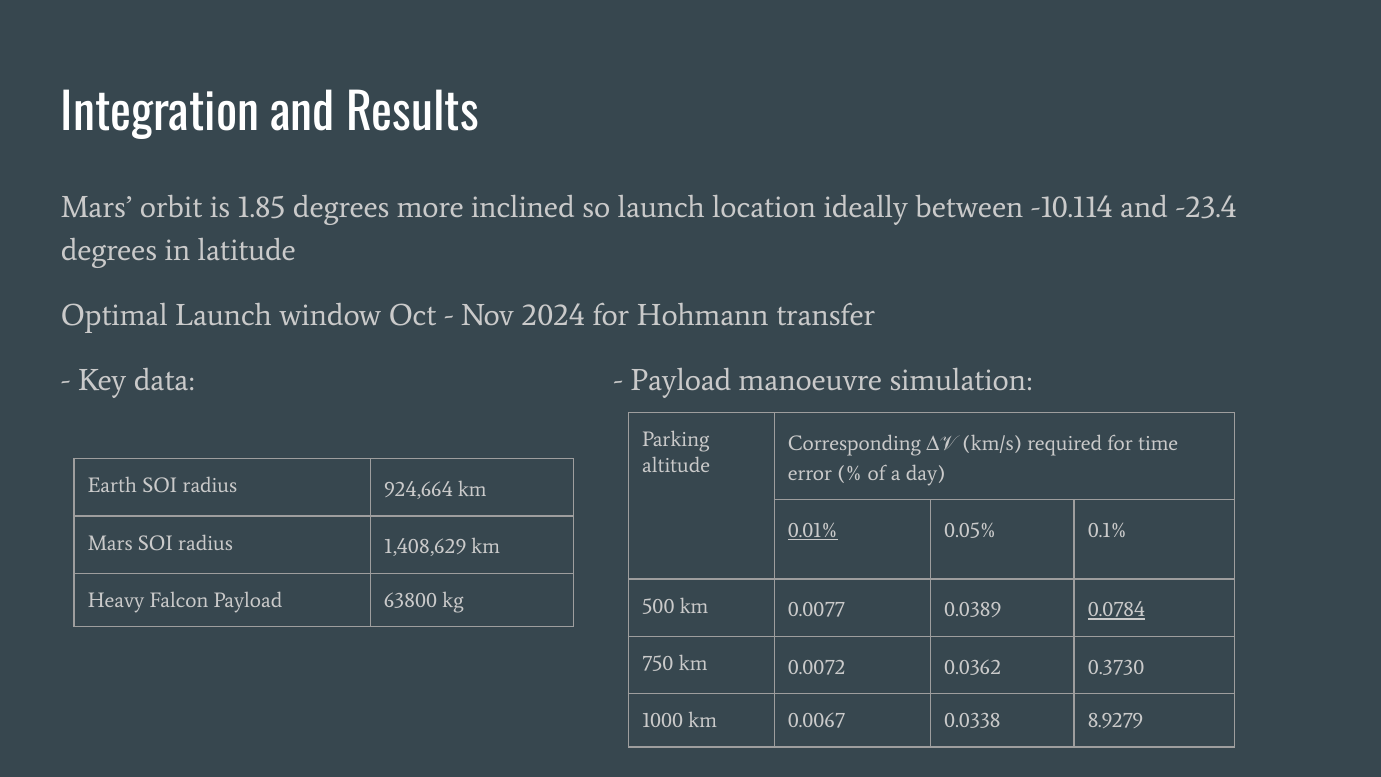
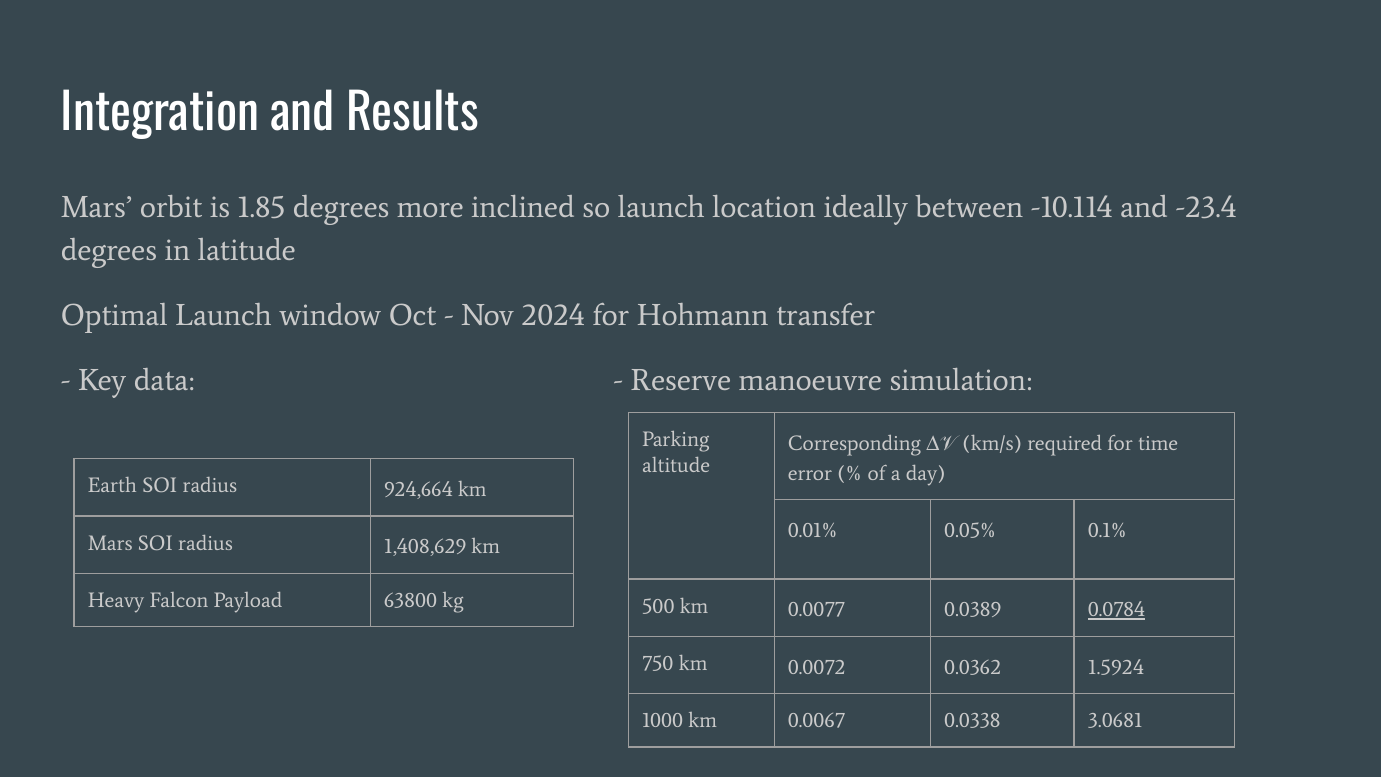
Payload: Payload -> Reserve (681, 380)
0.01% underline: present -> none (813, 531)
0.3730: 0.3730 -> 1.5924 (1116, 667)
8.9279: 8.9279 -> 3.0681 (1115, 720)
